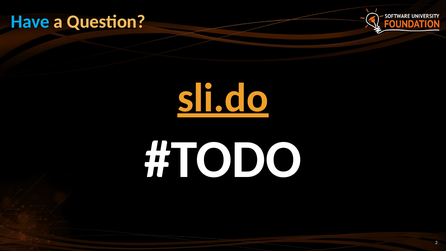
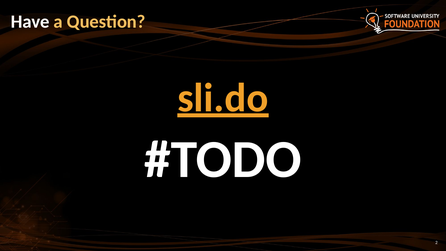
Have colour: light blue -> white (30, 22)
